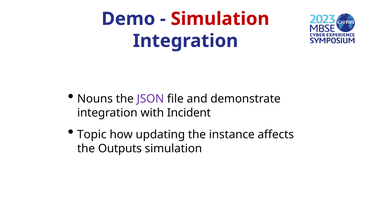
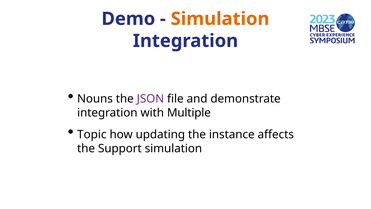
Simulation colour: red -> orange (220, 19)
Incident: Incident -> Multiple (189, 113)
Outputs: Outputs -> Support (120, 148)
